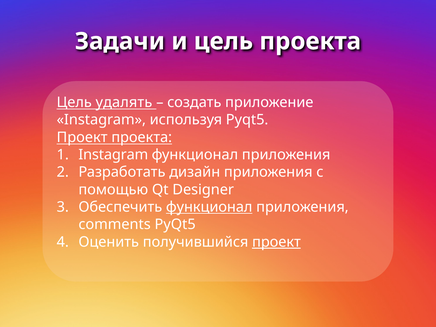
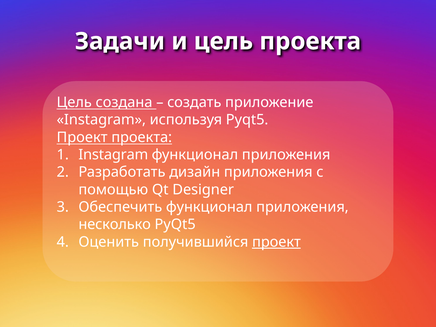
удалять: удалять -> создана (124, 102)
функционал underline: present -> none (209, 207)
comments: comments -> несколько (115, 224)
